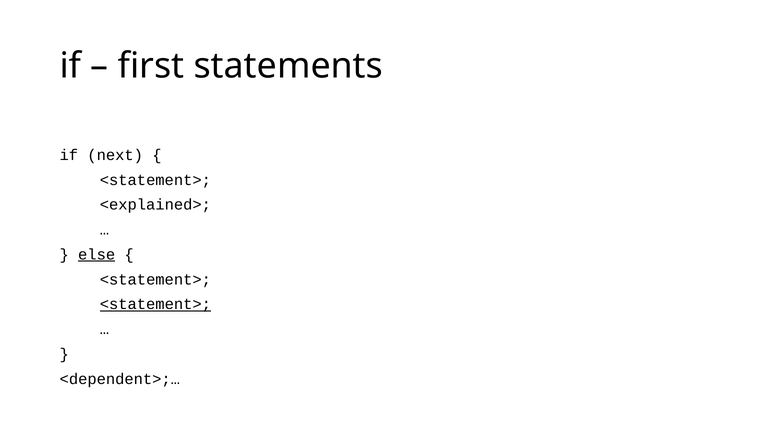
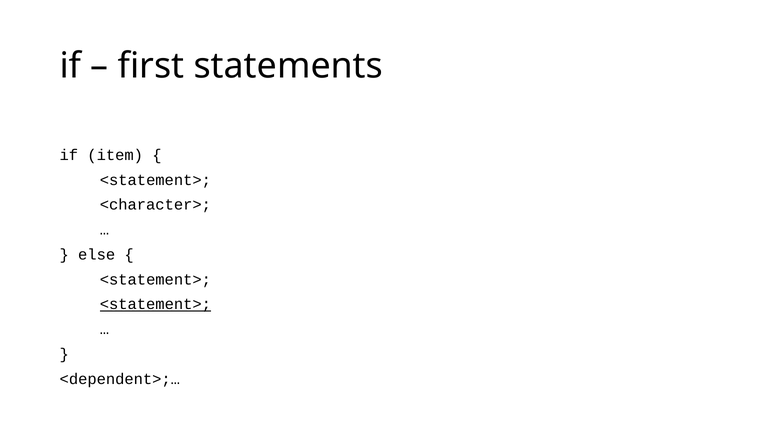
next: next -> item (115, 155)
<explained>: <explained> -> <character> (155, 205)
else underline: present -> none (97, 254)
